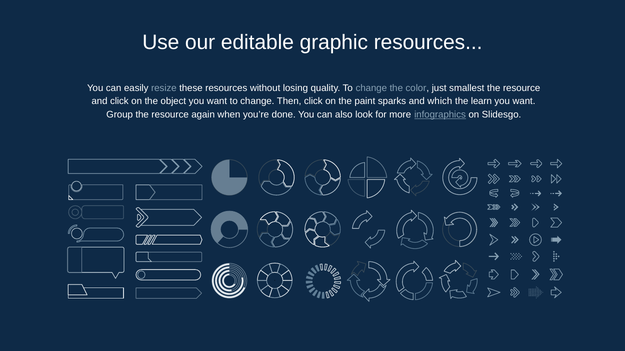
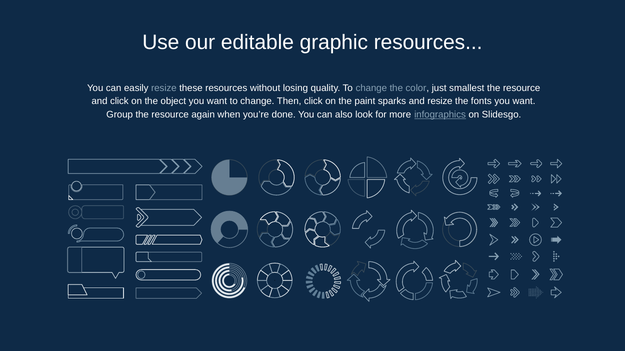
and which: which -> resize (440, 101)
learn: learn -> fonts (481, 101)
